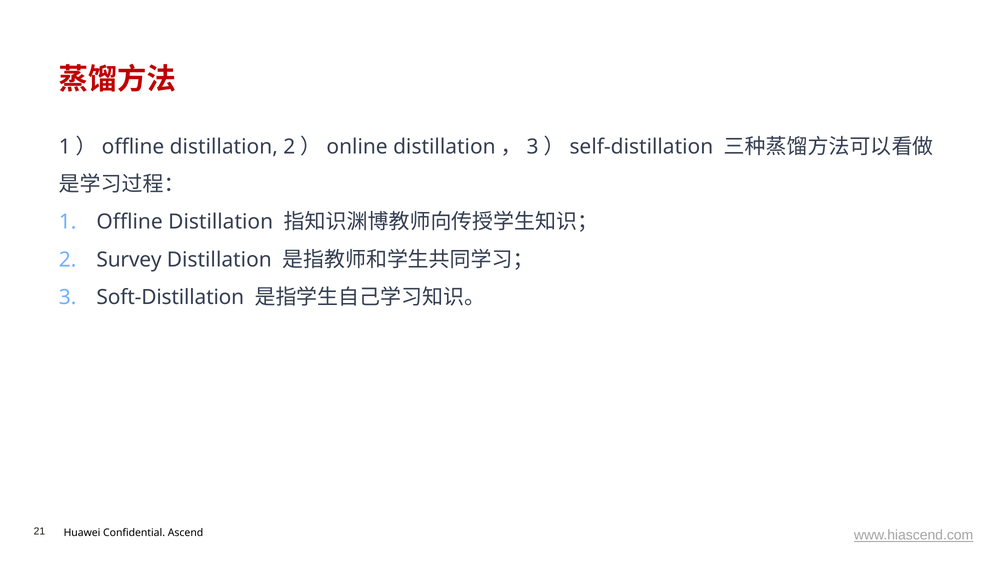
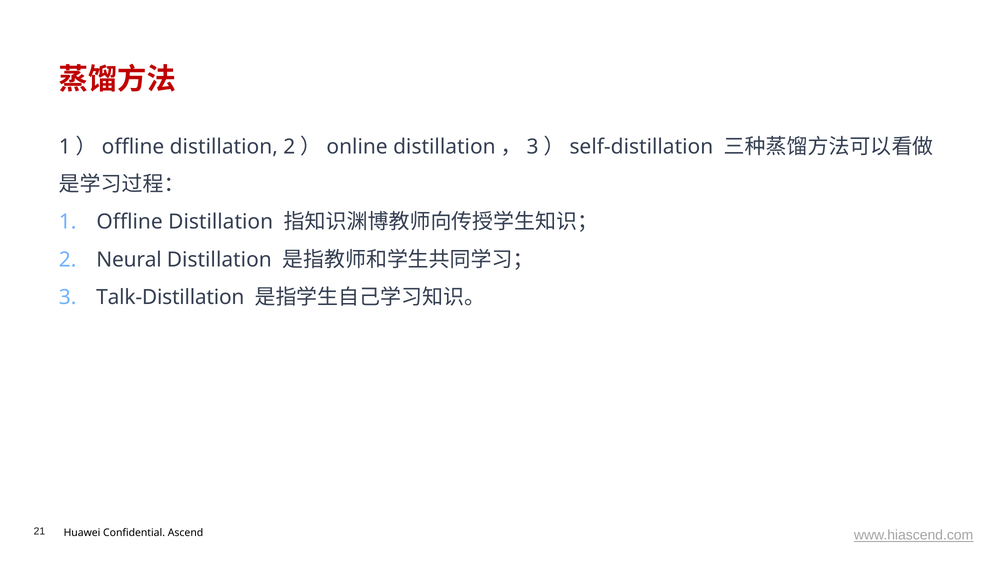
Survey: Survey -> Neural (129, 260)
Soft-Distillation: Soft-Distillation -> Talk-Distillation (170, 297)
